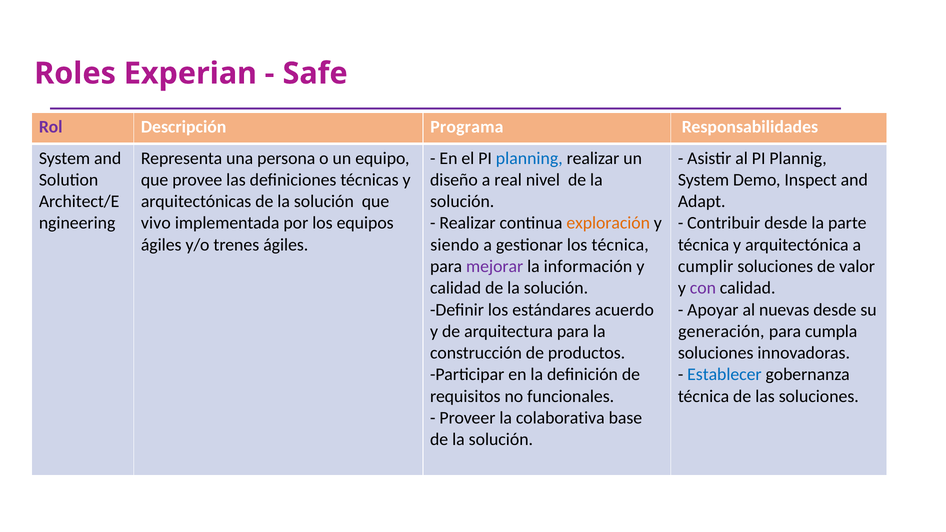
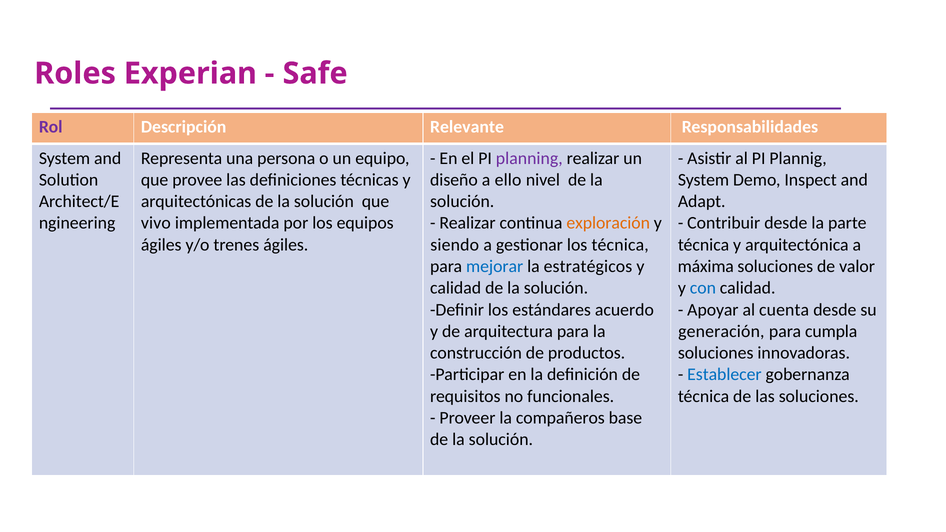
Programa: Programa -> Relevante (467, 127)
planning colour: blue -> purple (529, 158)
real: real -> ello (508, 180)
mejorar colour: purple -> blue (495, 266)
información: información -> estratégicos (588, 266)
cumplir: cumplir -> máxima (706, 266)
con colour: purple -> blue (703, 288)
nuevas: nuevas -> cuenta (784, 310)
colaborativa: colaborativa -> compañeros (560, 418)
